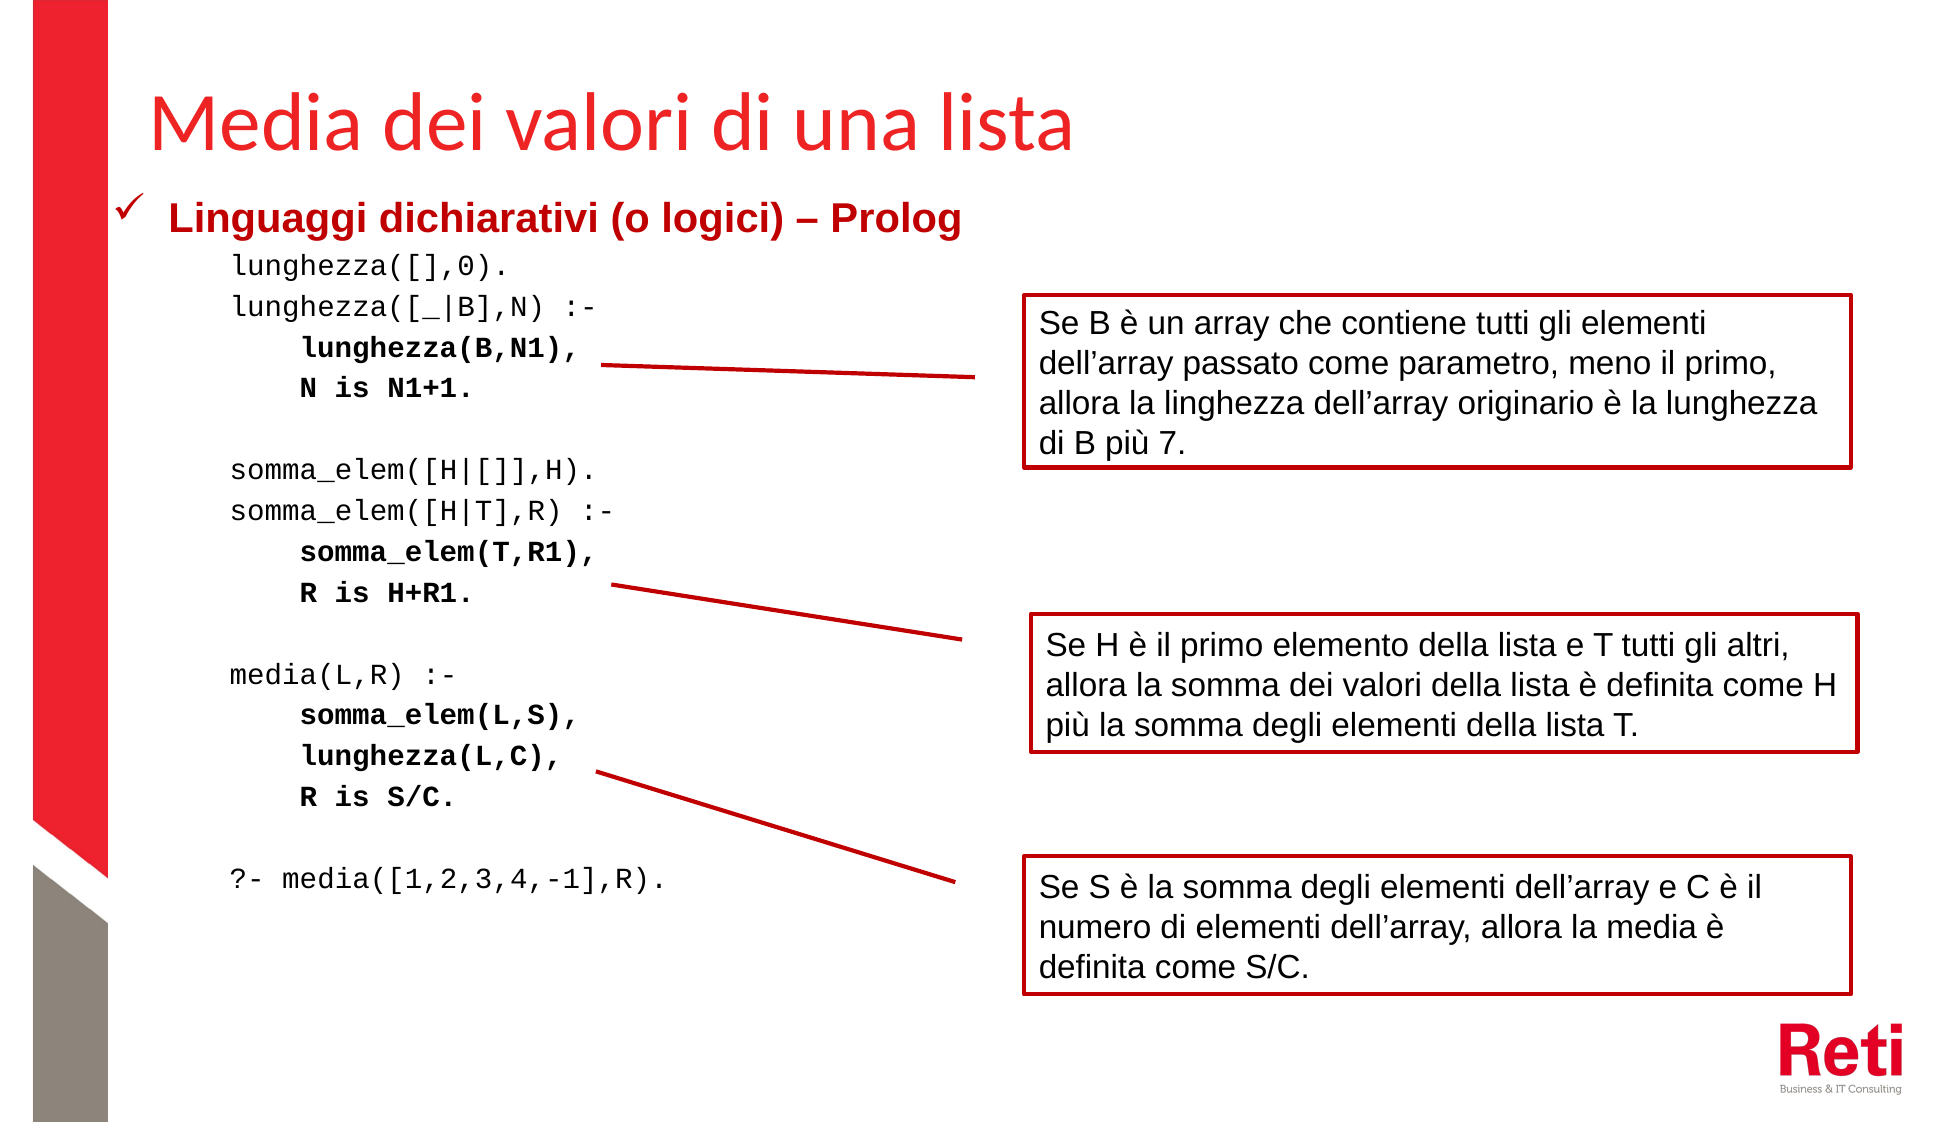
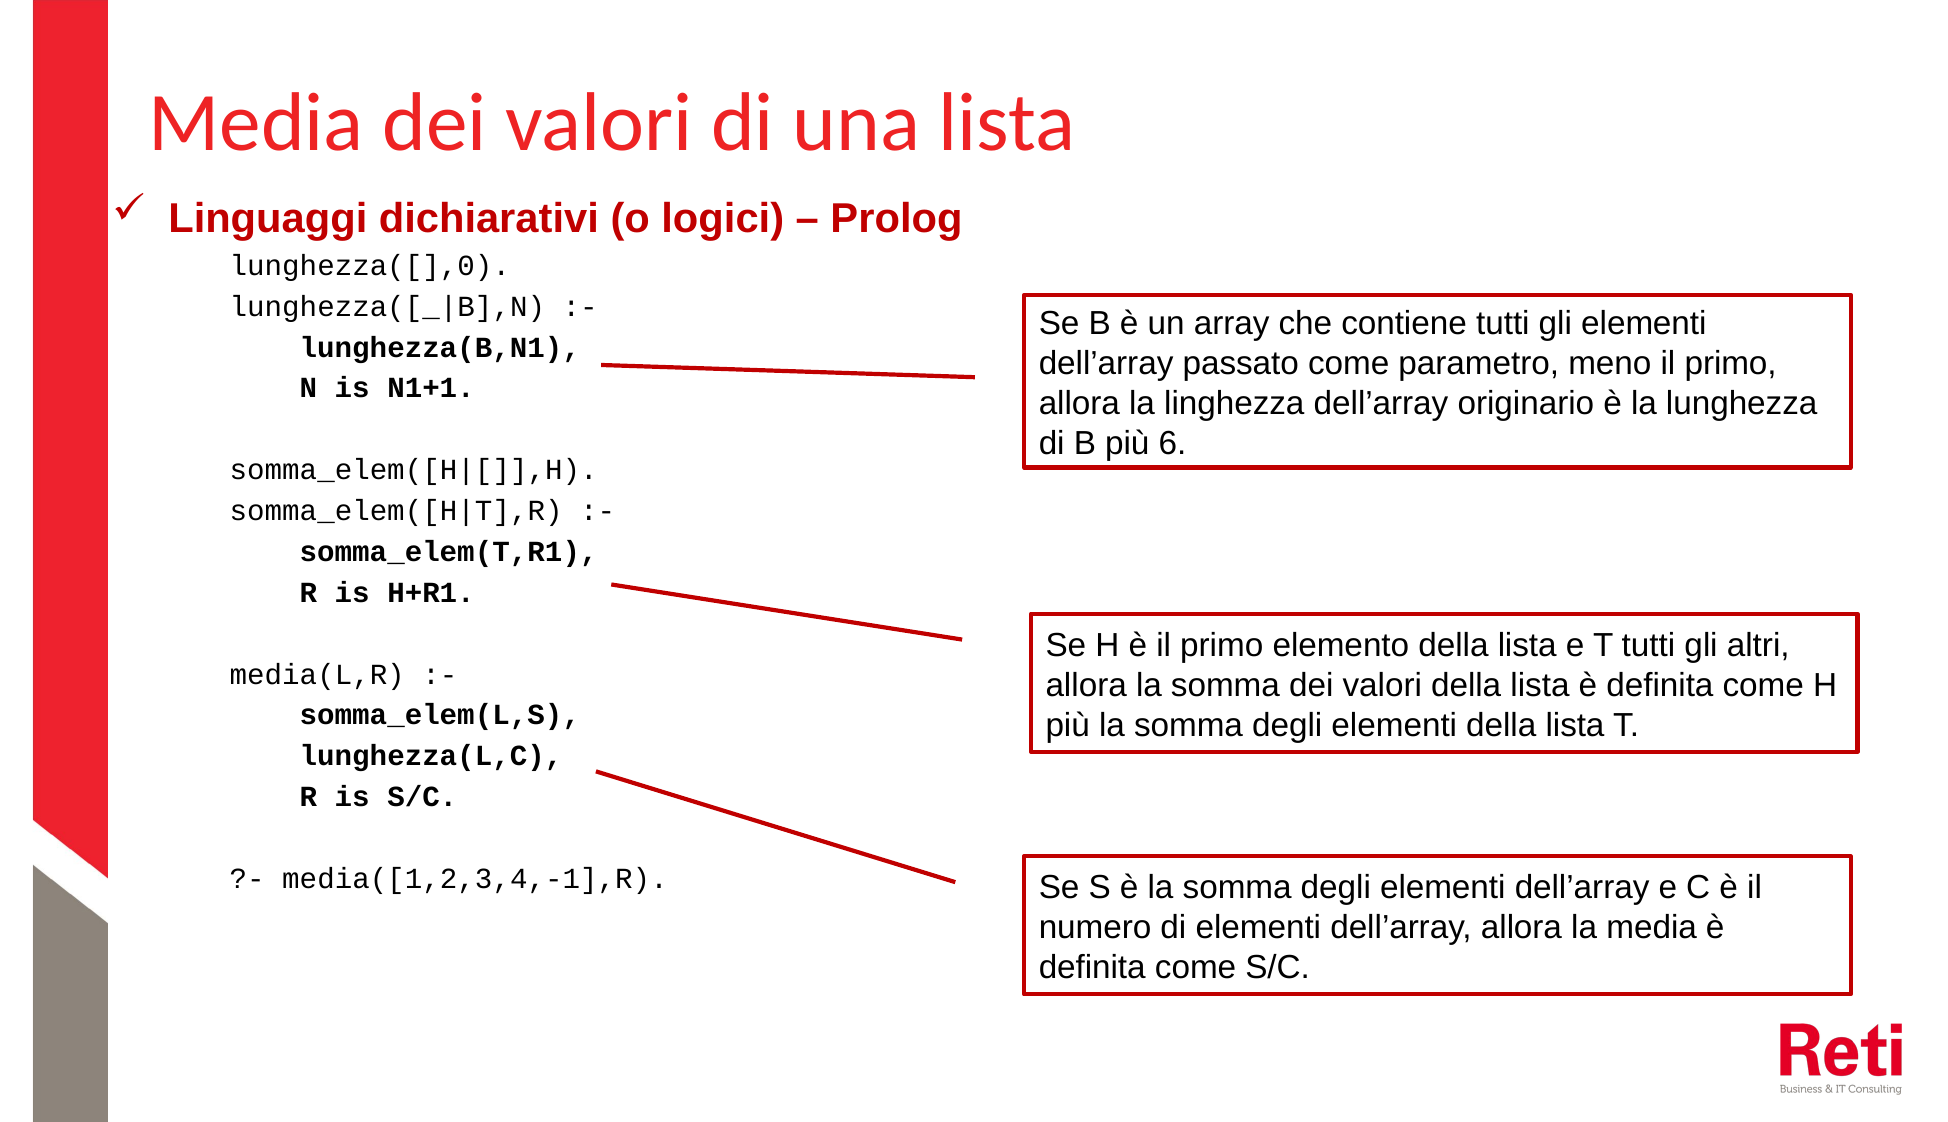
7: 7 -> 6 (1172, 443)
